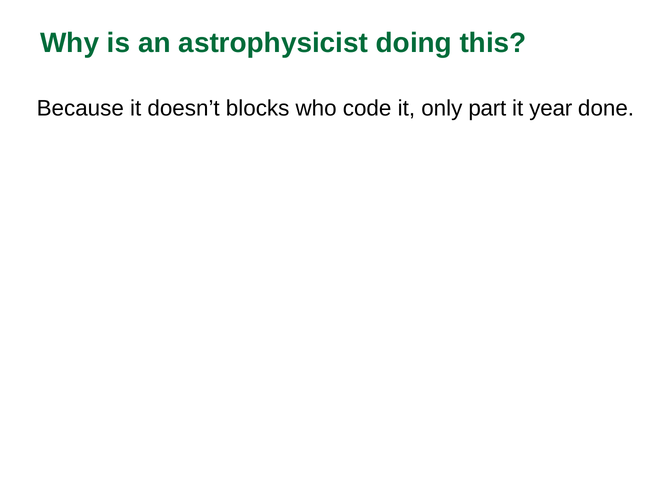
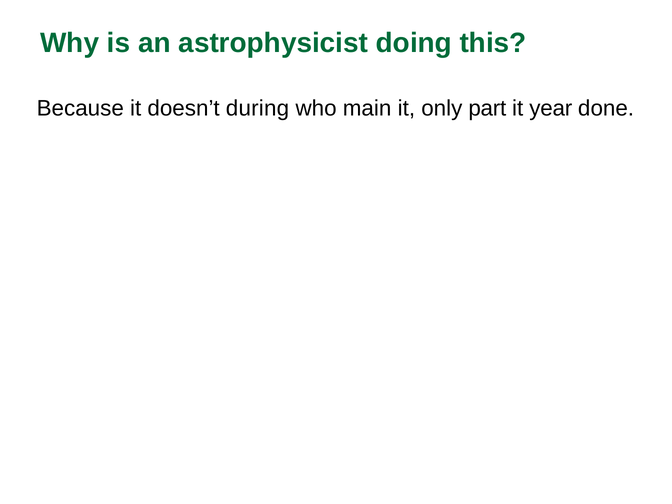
blocks: blocks -> during (258, 109)
code: code -> main (367, 109)
